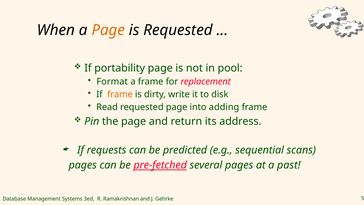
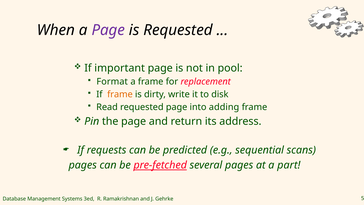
Page colour: orange -> purple (108, 30)
portability: portability -> important (120, 68)
past: past -> part (289, 165)
